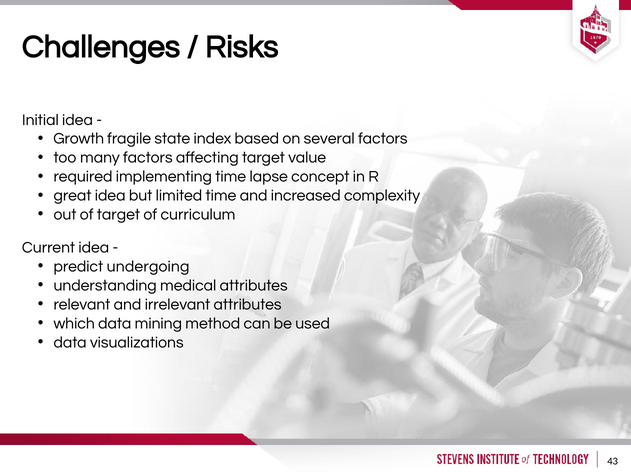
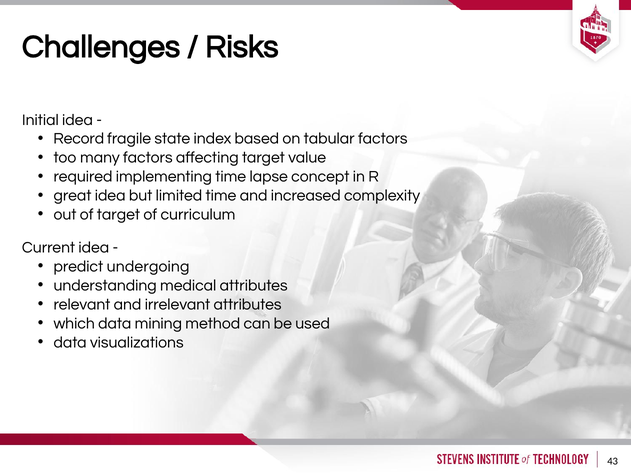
Growth: Growth -> Record (79, 139)
several: several -> tabular (329, 139)
